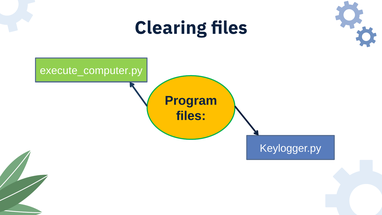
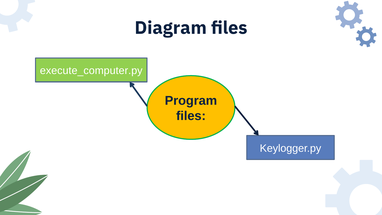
Clearing: Clearing -> Diagram (171, 28)
